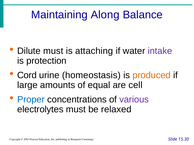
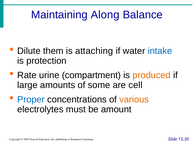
Dilute must: must -> them (53, 51)
intake colour: purple -> blue (160, 51)
Cord: Cord -> Rate (27, 75)
homeostasis: homeostasis -> compartment (91, 75)
equal: equal -> some (99, 85)
various colour: purple -> orange (134, 100)
relaxed: relaxed -> amount (116, 110)
